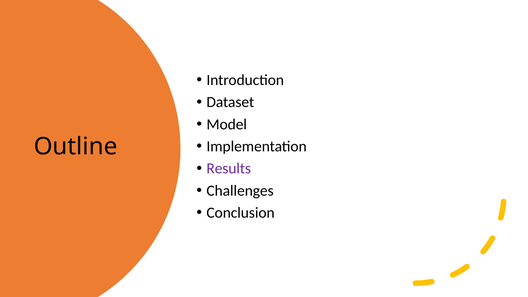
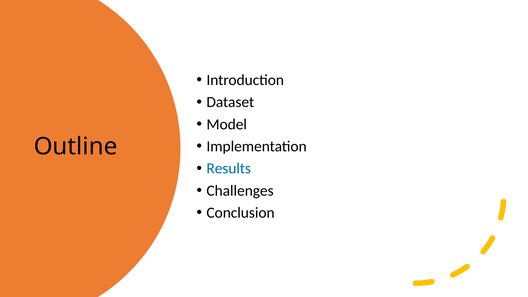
Results colour: purple -> blue (229, 169)
